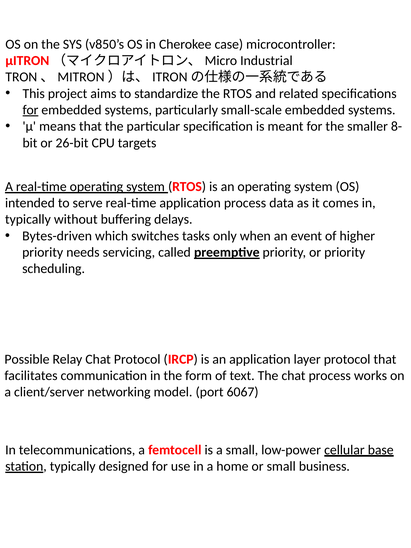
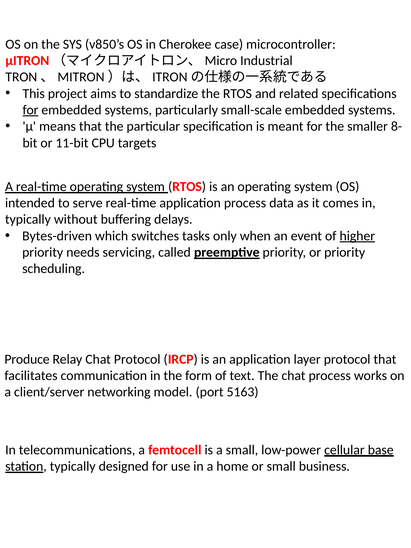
26-bit: 26-bit -> 11-bit (72, 143)
higher underline: none -> present (357, 236)
Possible: Possible -> Produce (27, 359)
6067: 6067 -> 5163 (243, 392)
